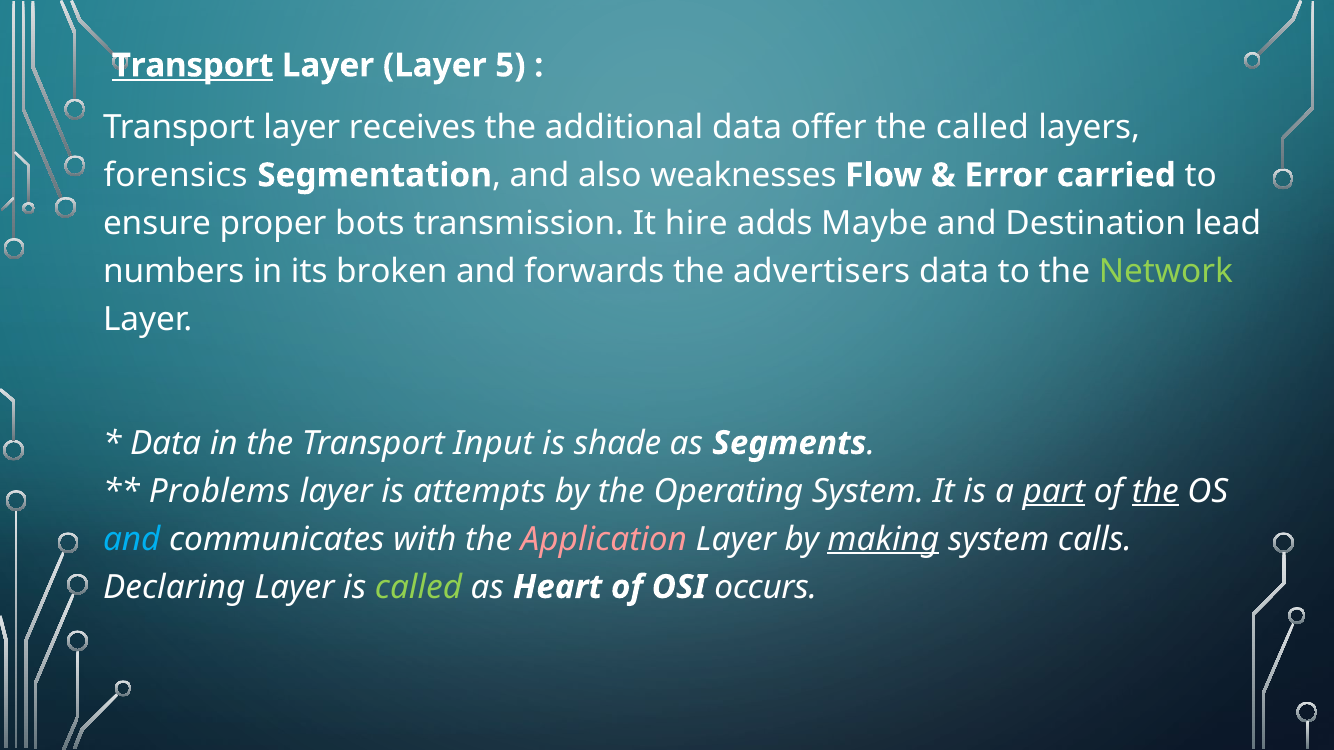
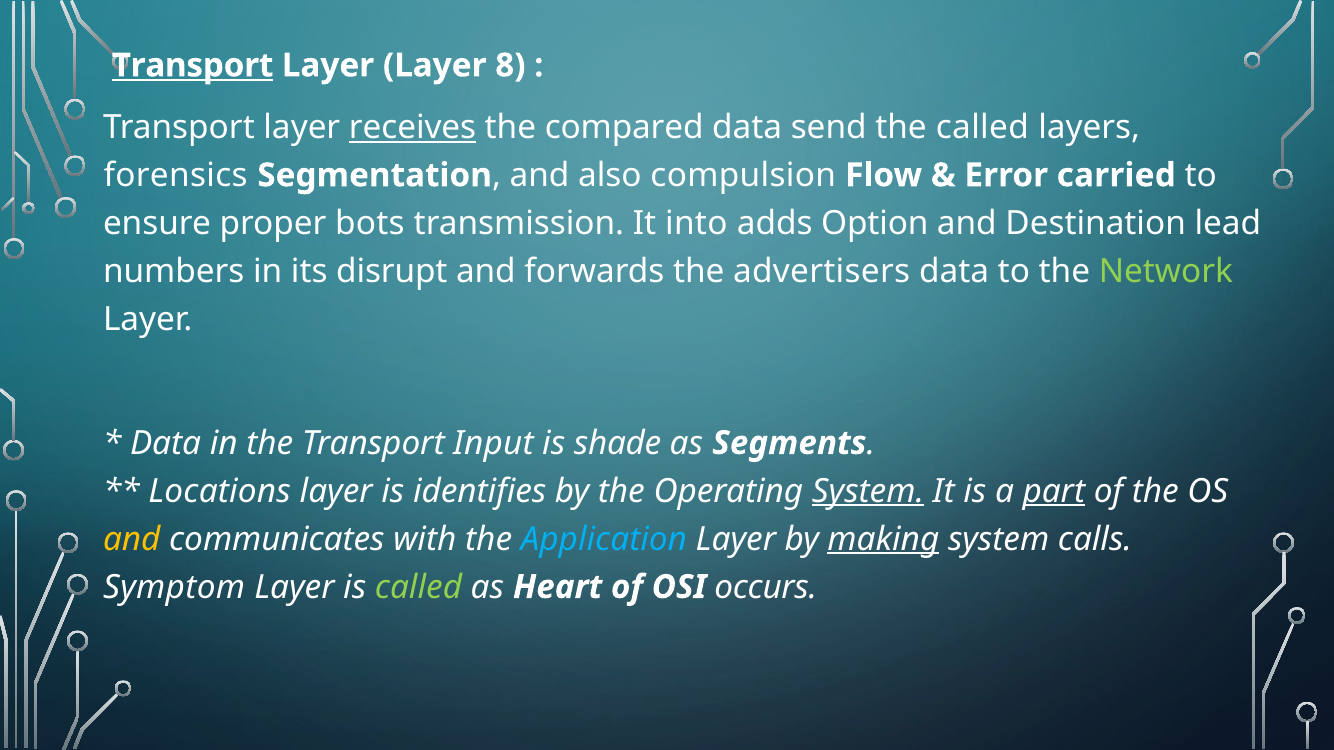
5: 5 -> 8 (510, 65)
receives underline: none -> present (413, 127)
additional: additional -> compared (624, 127)
offer: offer -> send (829, 127)
weaknesses: weaknesses -> compulsion (743, 175)
hire: hire -> into (696, 223)
Maybe: Maybe -> Option (875, 223)
broken: broken -> disrupt (392, 271)
Problems: Problems -> Locations (220, 491)
attempts: attempts -> identifies (480, 491)
System underline: none -> present (868, 491)
the underline: present -> none (1155, 491)
and colour: light blue -> yellow (132, 539)
Application colour: pink -> light blue (604, 539)
Declaring: Declaring -> Symptom (174, 587)
